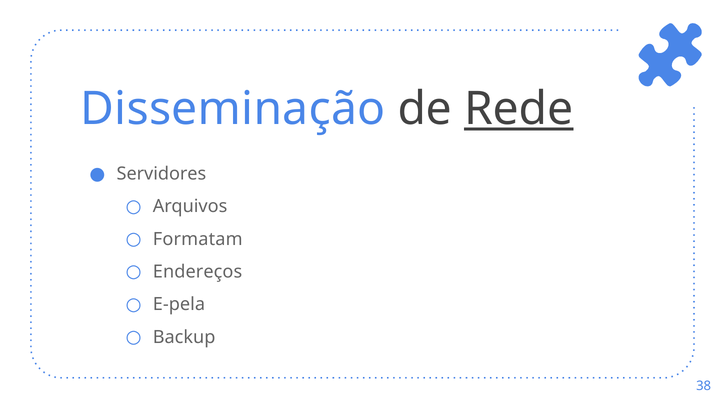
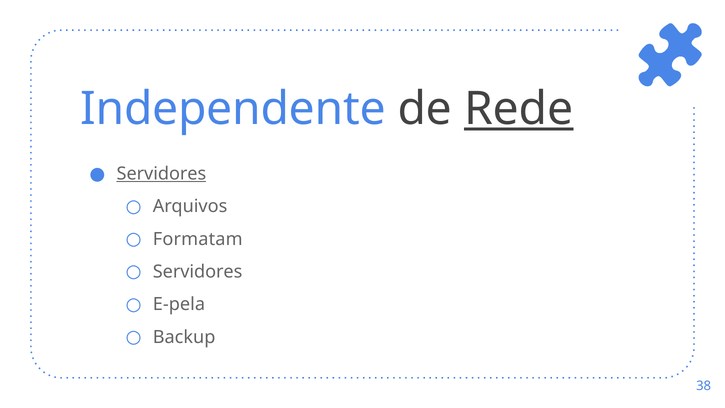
Disseminação: Disseminação -> Independente (233, 109)
Servidores underline: none -> present (161, 174)
Endereços: Endereços -> Servidores (198, 272)
